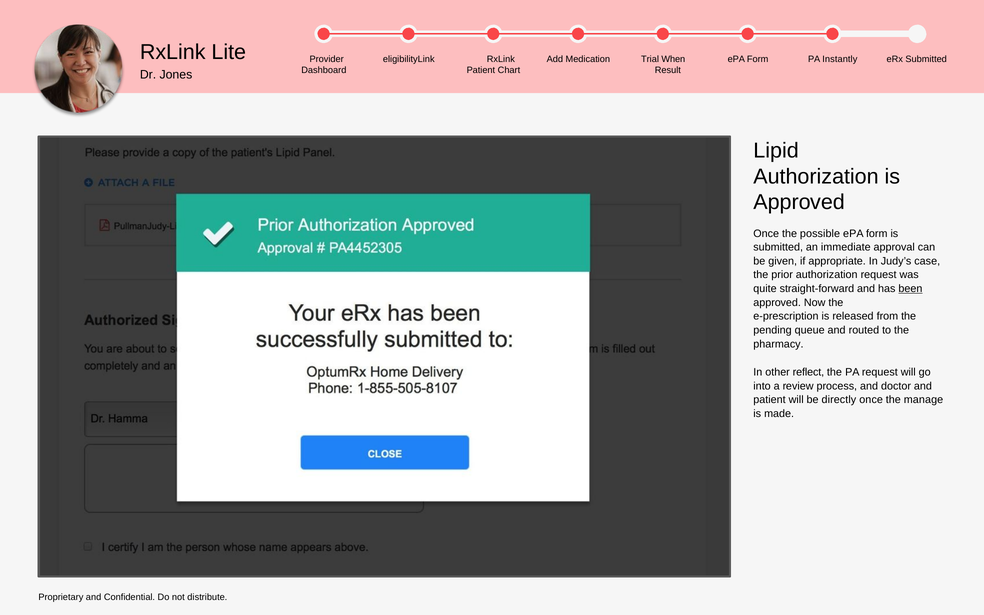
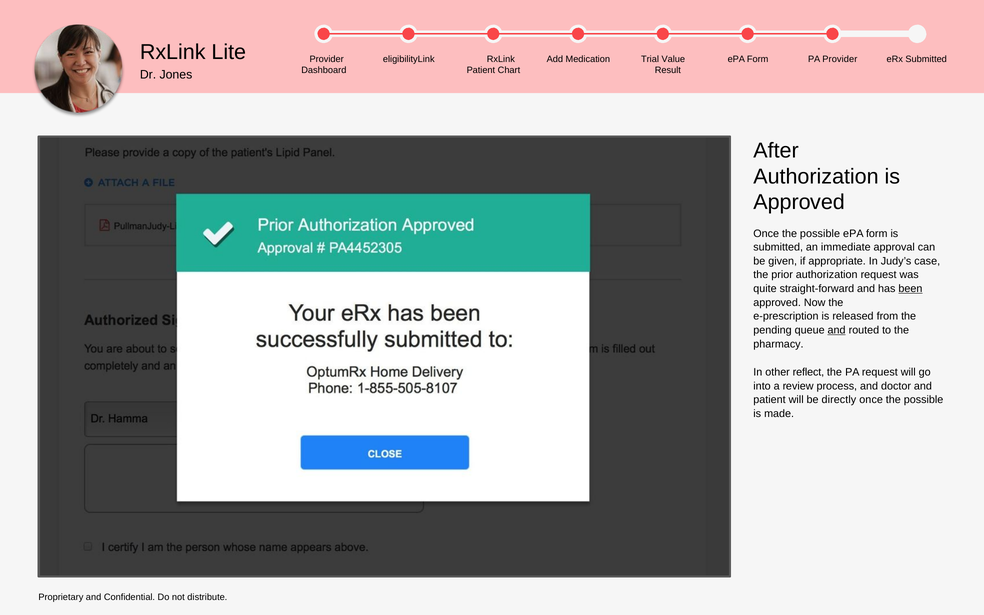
When: When -> Value (673, 59)
PA Instantly: Instantly -> Provider (840, 59)
Lipid: Lipid -> After (776, 151)
and underline: none -> present (837, 330)
manage: manage -> possible (924, 400)
